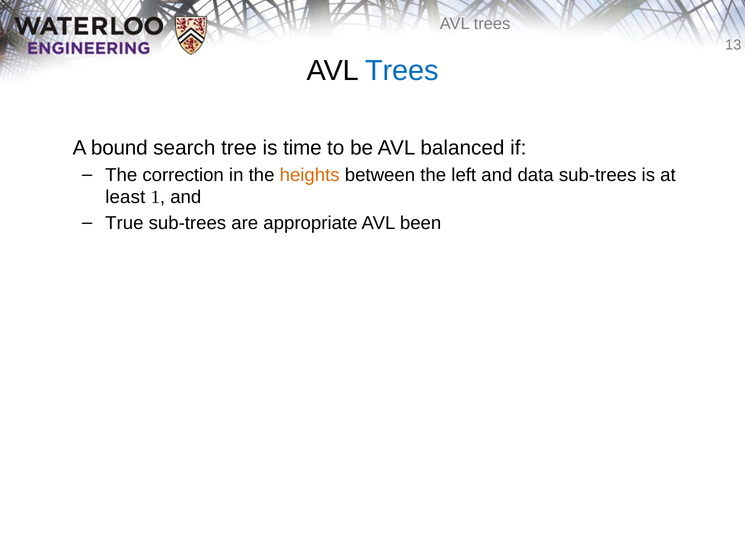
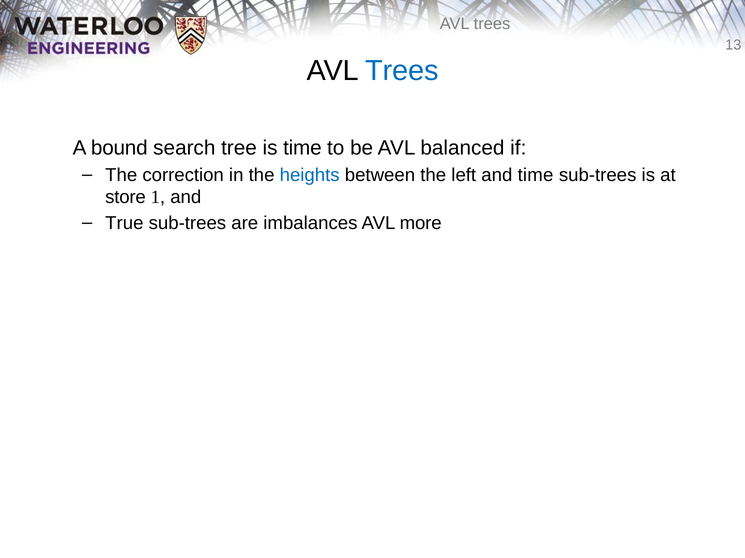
heights colour: orange -> blue (310, 175)
and data: data -> time (536, 175)
least: least -> store (125, 197)
appropriate: appropriate -> imbalances (310, 224)
been: been -> more (421, 224)
